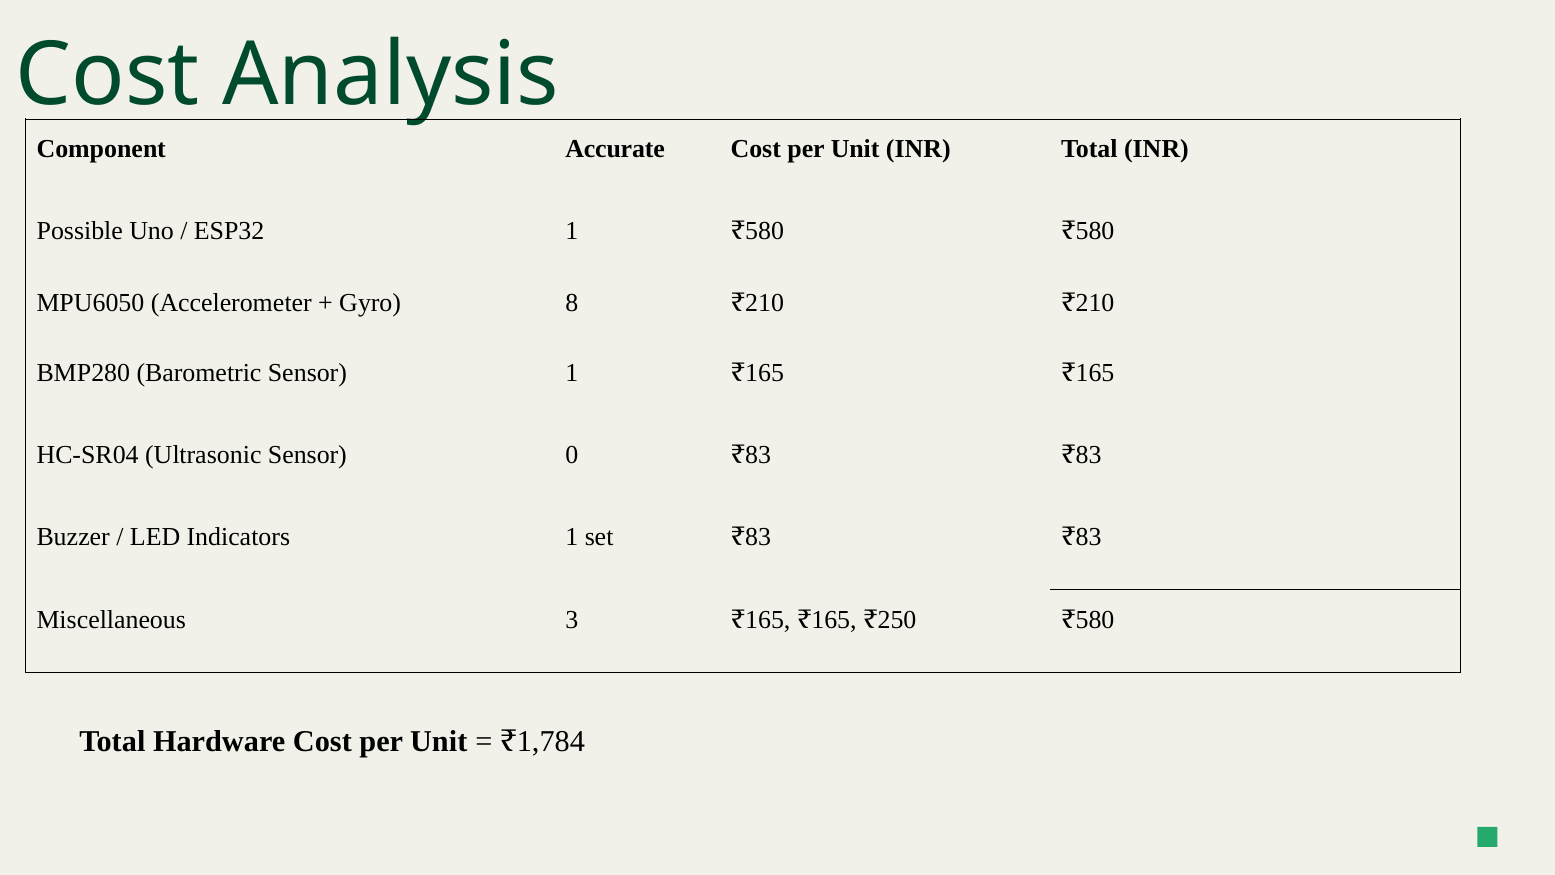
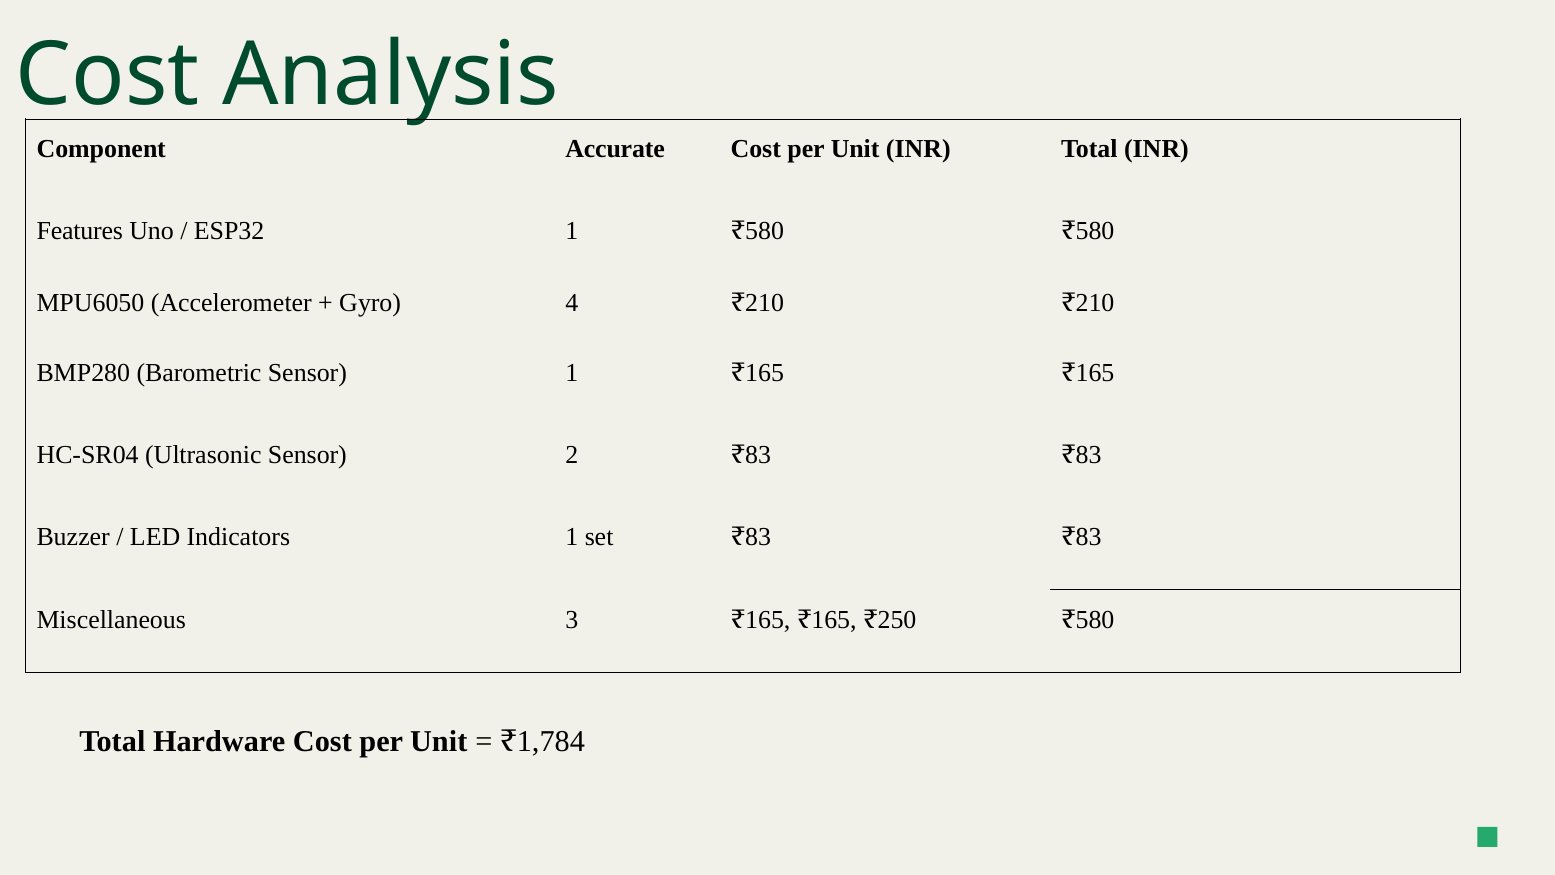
Possible: Possible -> Features (80, 231)
8: 8 -> 4 (572, 303)
0: 0 -> 2 (572, 455)
